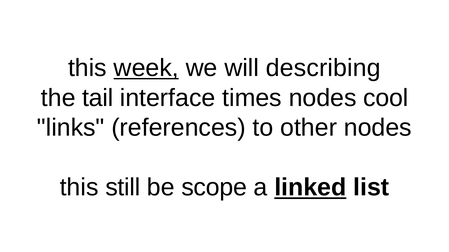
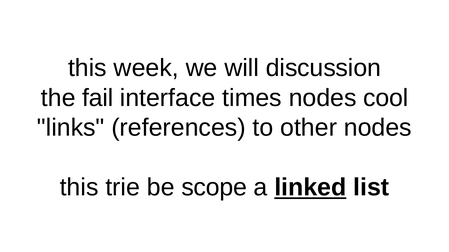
week underline: present -> none (146, 68)
describing: describing -> discussion (323, 68)
tail: tail -> fail (98, 98)
still: still -> trie (123, 188)
